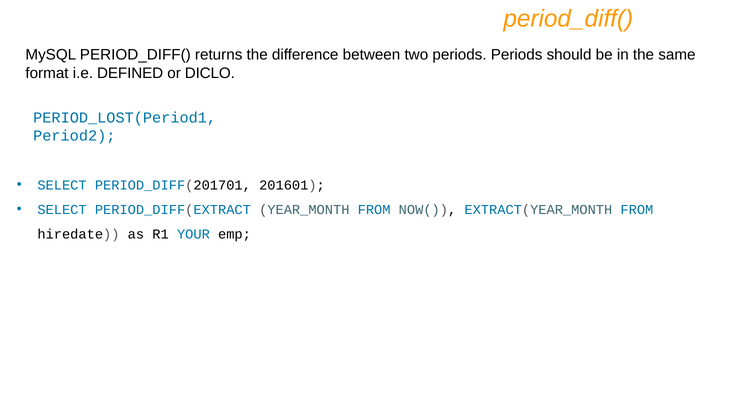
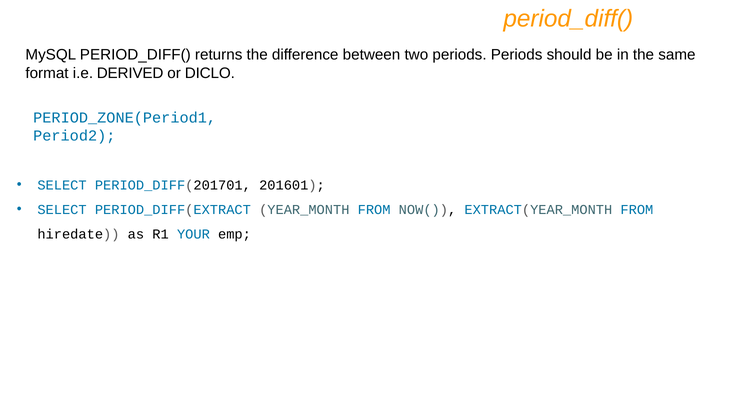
DEFINED: DEFINED -> DERIVED (130, 73)
PERIOD_LOST(Period1: PERIOD_LOST(Period1 -> PERIOD_ZONE(Period1 (125, 118)
